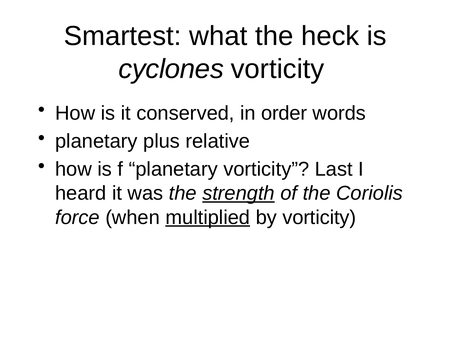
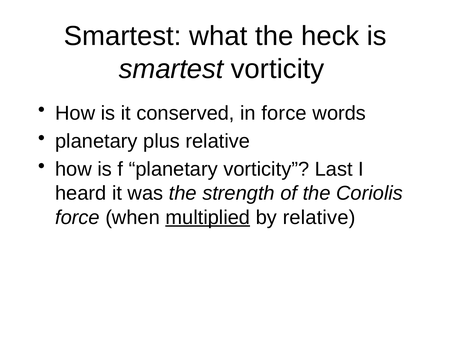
cyclones: cyclones -> smartest (171, 69)
in order: order -> force (284, 113)
strength underline: present -> none (239, 194)
by vorticity: vorticity -> relative (319, 218)
